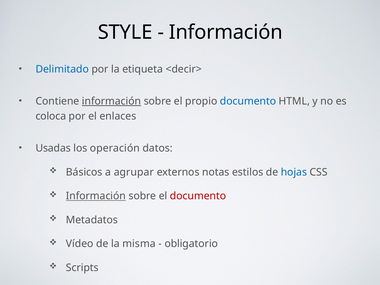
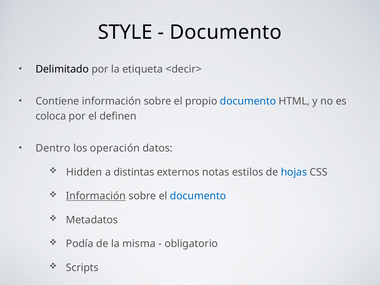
Información: Información -> Documento (226, 32)
Delimitado colour: blue -> black (62, 69)
información underline: present -> none (112, 101)
enlaces: enlaces -> definen (118, 116)
Usadas: Usadas -> Dentro (53, 148)
Básicos: Básicos -> Hidden (84, 172)
agrupar: agrupar -> distintas (134, 172)
documento colour: red -> blue (198, 196)
Vídeo: Vídeo -> Podía (80, 244)
